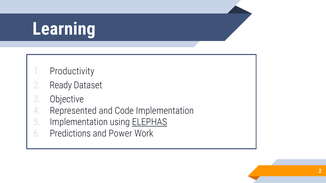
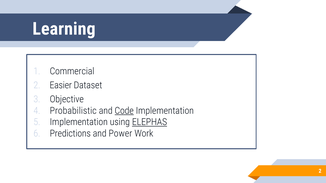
Productivity: Productivity -> Commercial (72, 71)
Ready: Ready -> Easier (61, 85)
Represented: Represented -> Probabilistic (73, 111)
Code underline: none -> present (124, 111)
